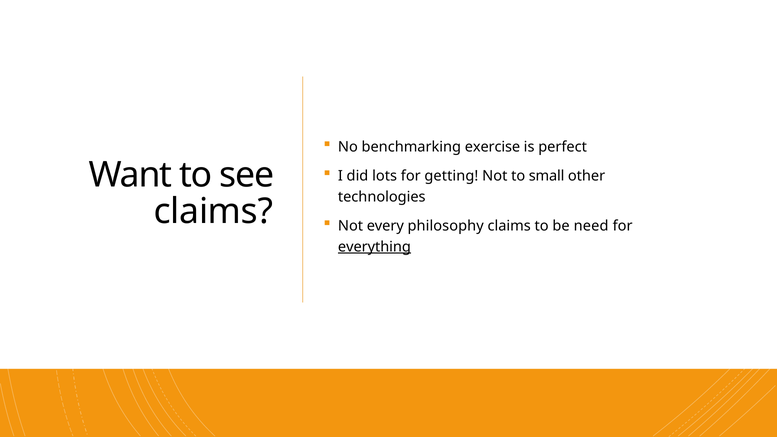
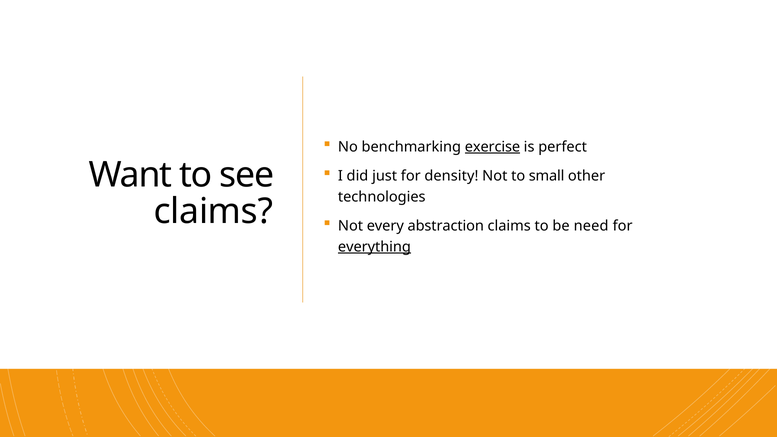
exercise underline: none -> present (492, 147)
lots: lots -> just (385, 176)
getting: getting -> density (451, 176)
philosophy: philosophy -> abstraction (446, 226)
